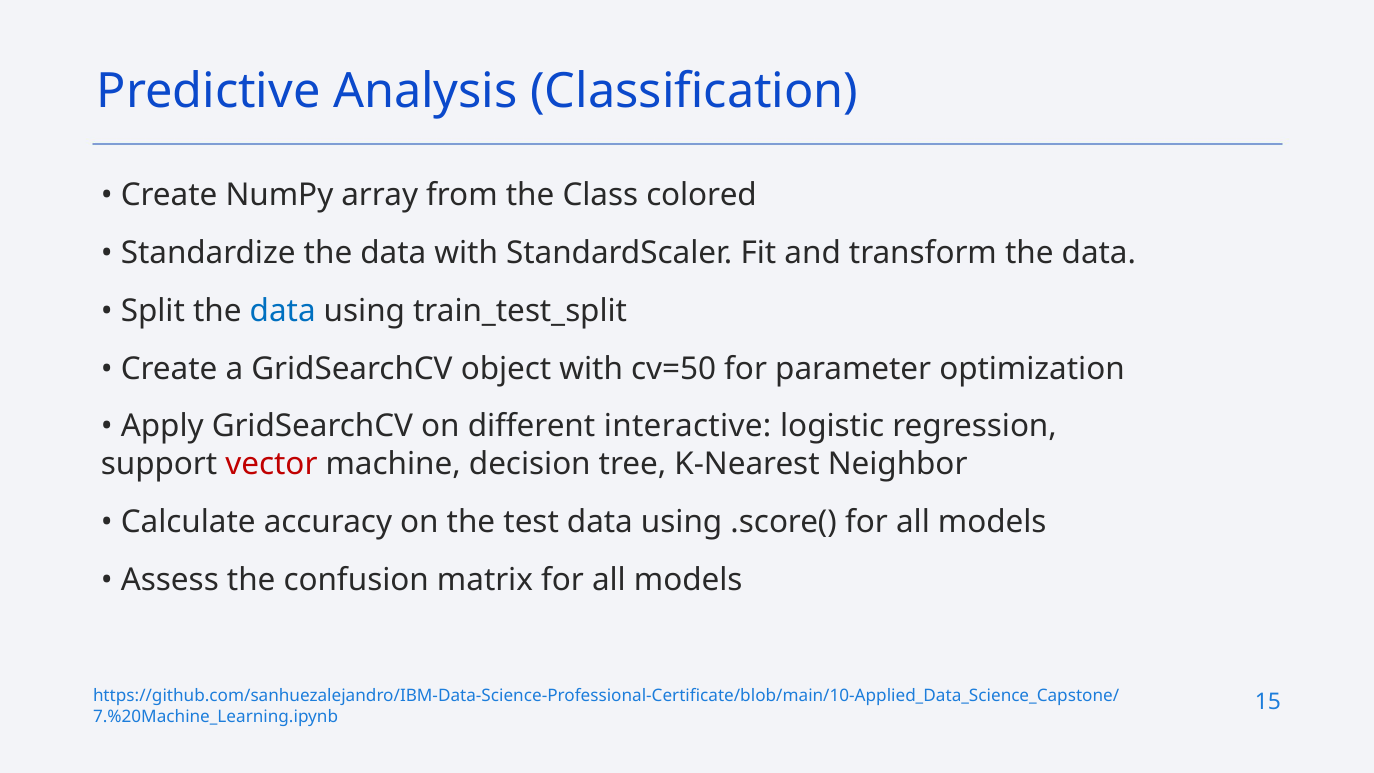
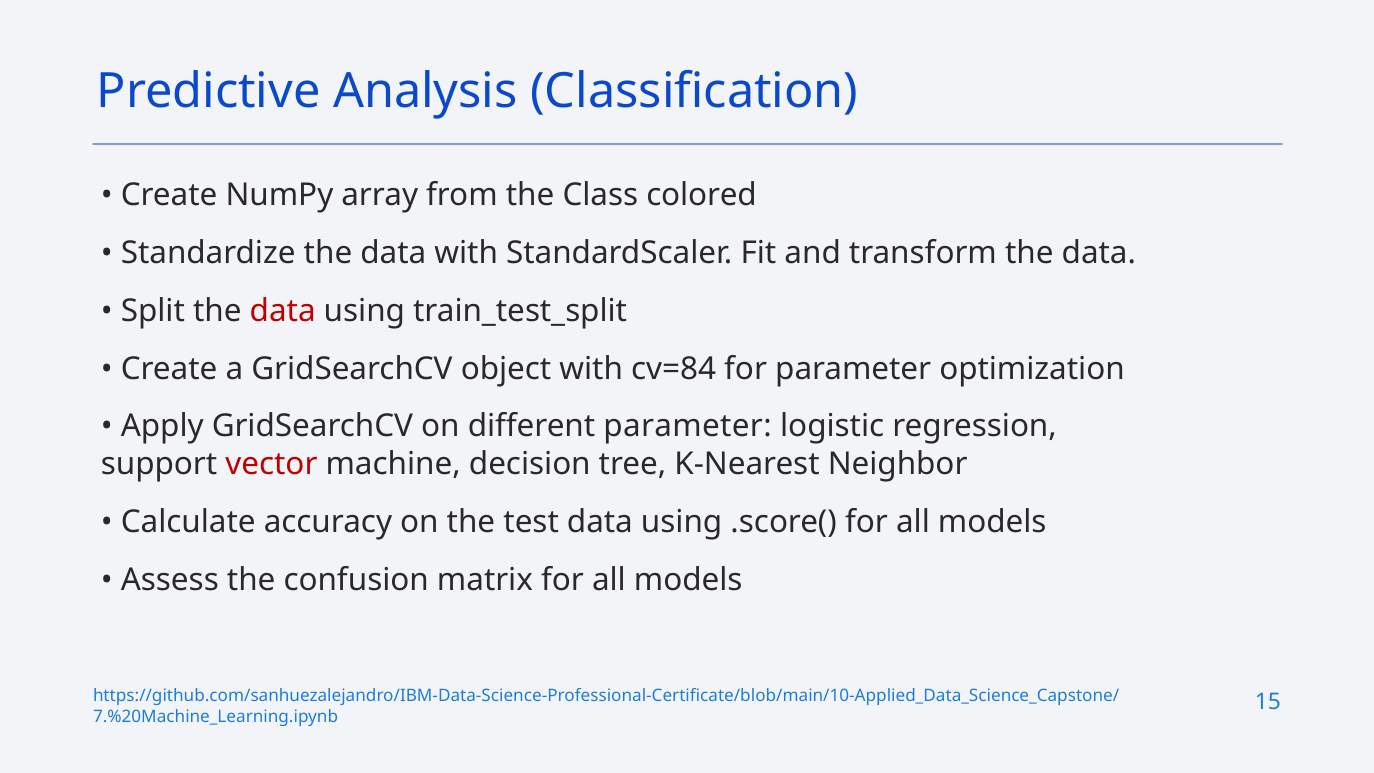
data colour: blue -> red (283, 311)
cv=50: cv=50 -> cv=84 (674, 369)
different interactive: interactive -> parameter (688, 426)
